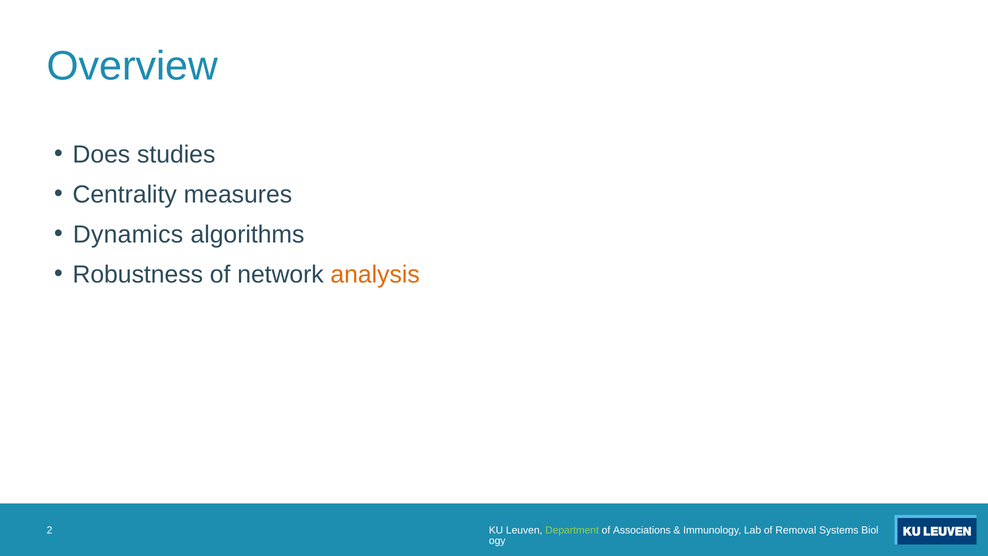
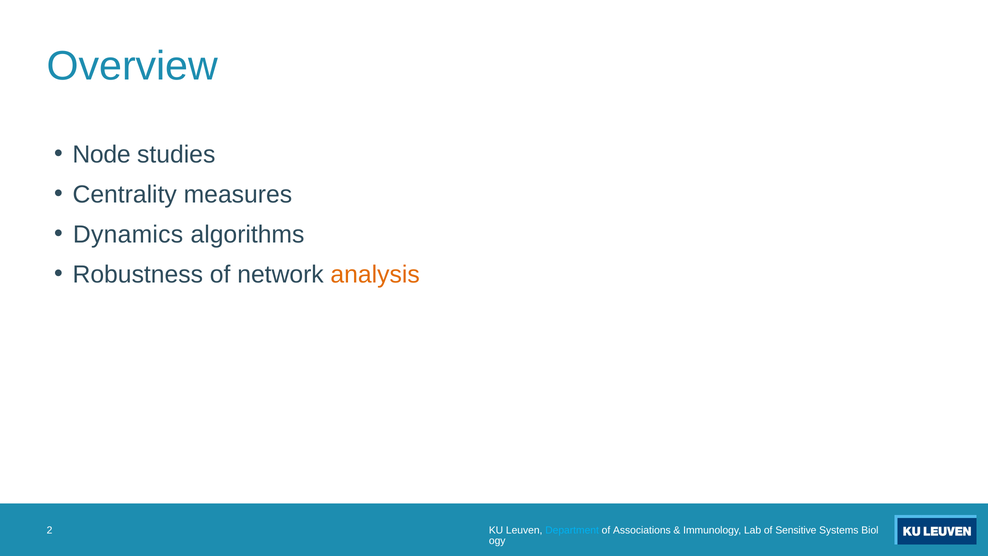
Does: Does -> Node (102, 154)
Department colour: light green -> light blue (572, 530)
Removal: Removal -> Sensitive (796, 530)
